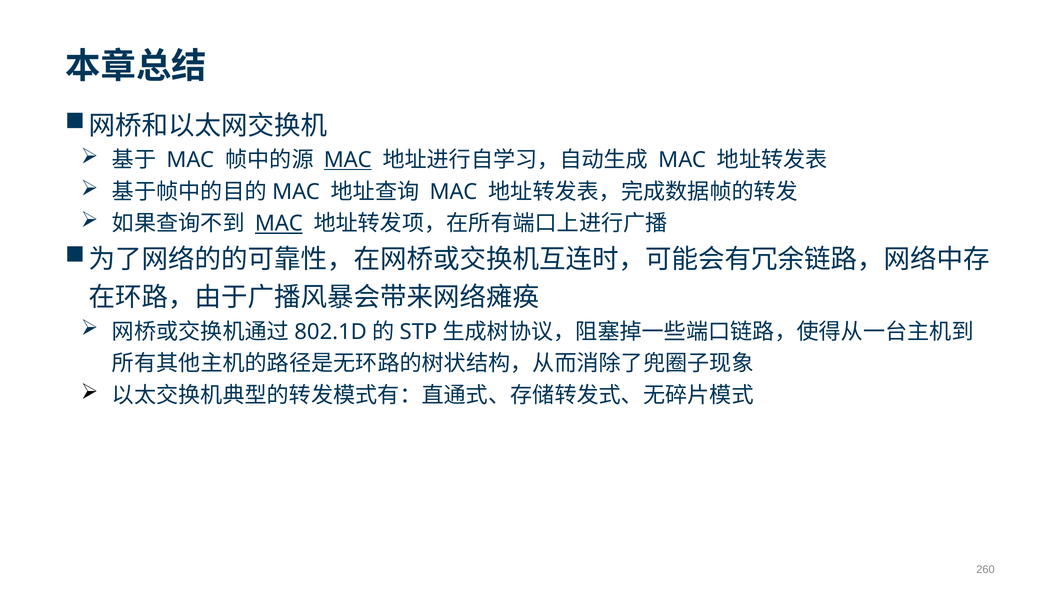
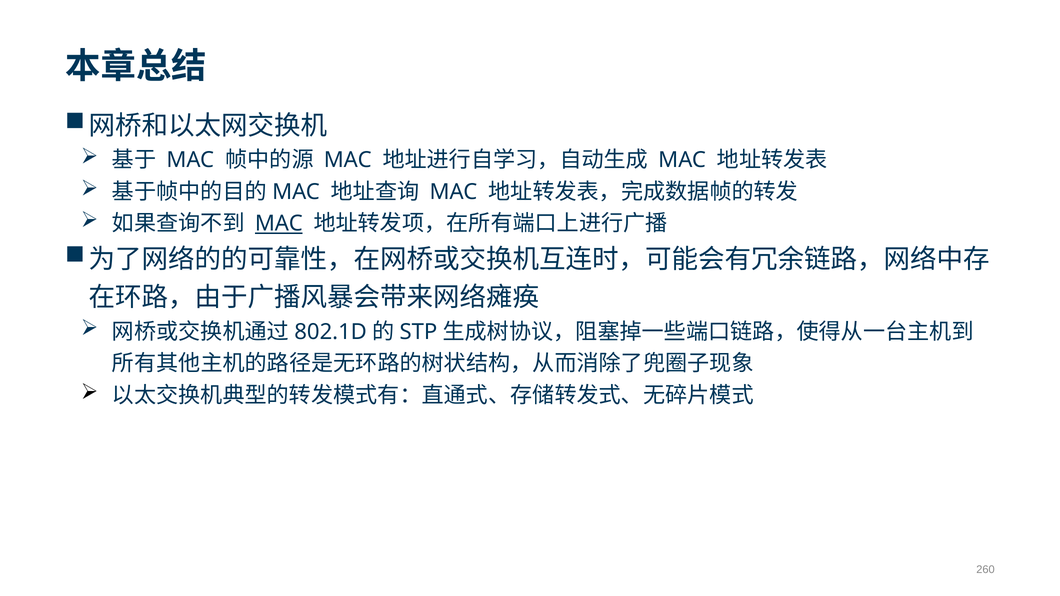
MAC underline: present -> none (348, 160)
